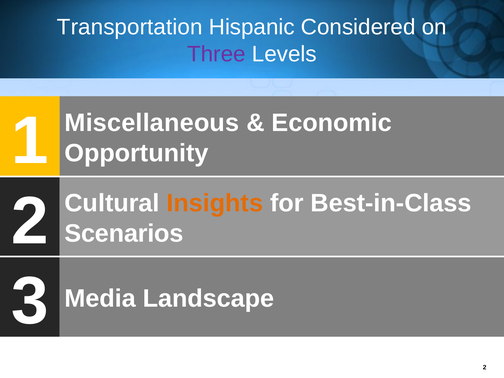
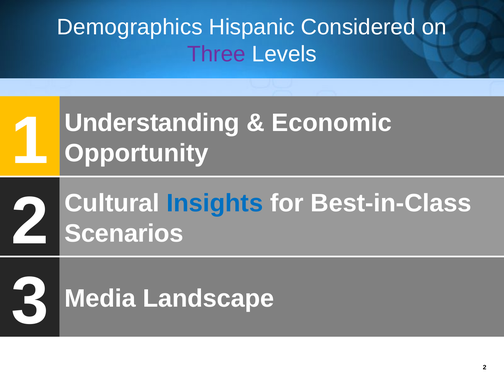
Transportation: Transportation -> Demographics (130, 27)
Miscellaneous: Miscellaneous -> Understanding (152, 123)
Insights colour: orange -> blue (215, 203)
